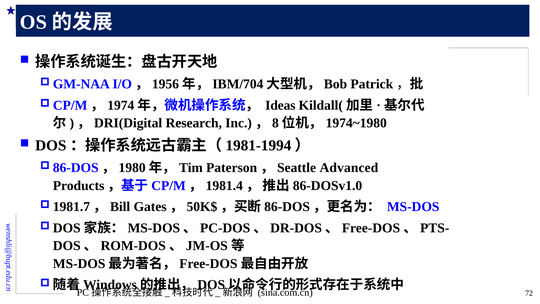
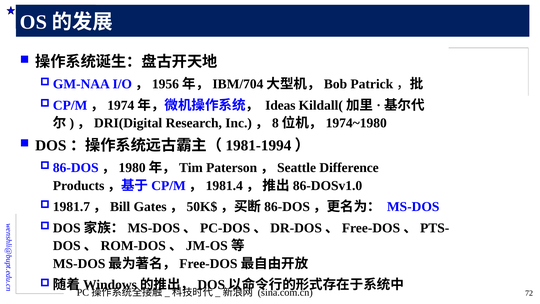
Advanced: Advanced -> Difference (349, 168)
